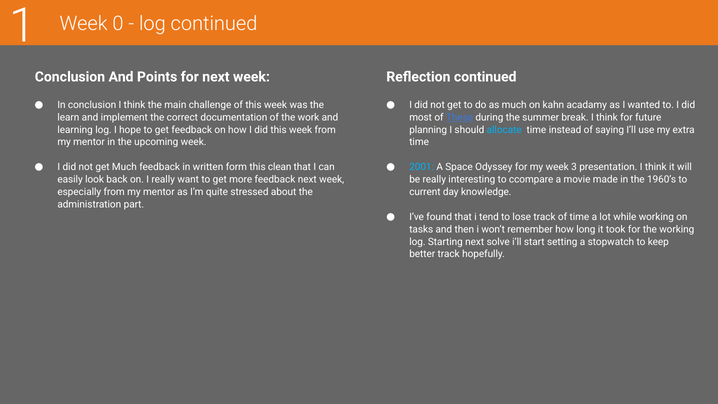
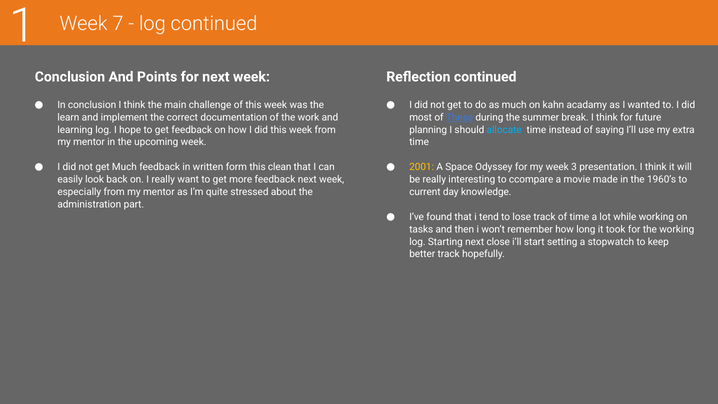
0: 0 -> 7 (118, 24)
2001 colour: light blue -> yellow (422, 167)
solve: solve -> close (498, 242)
